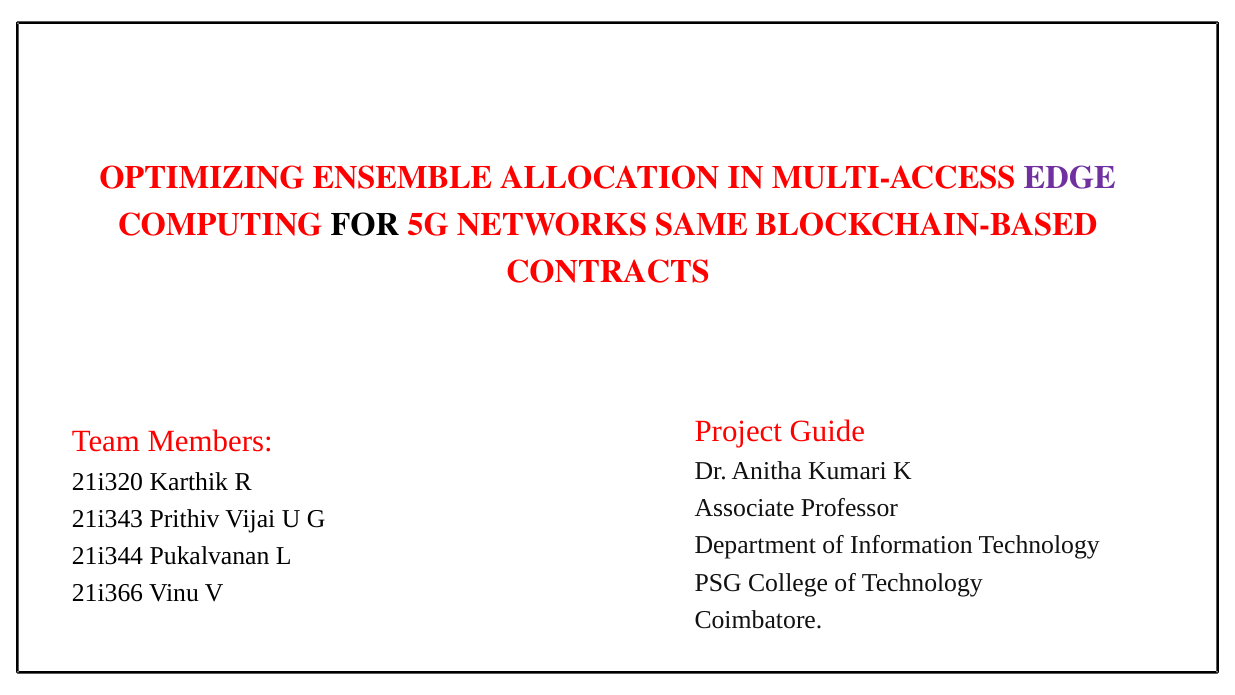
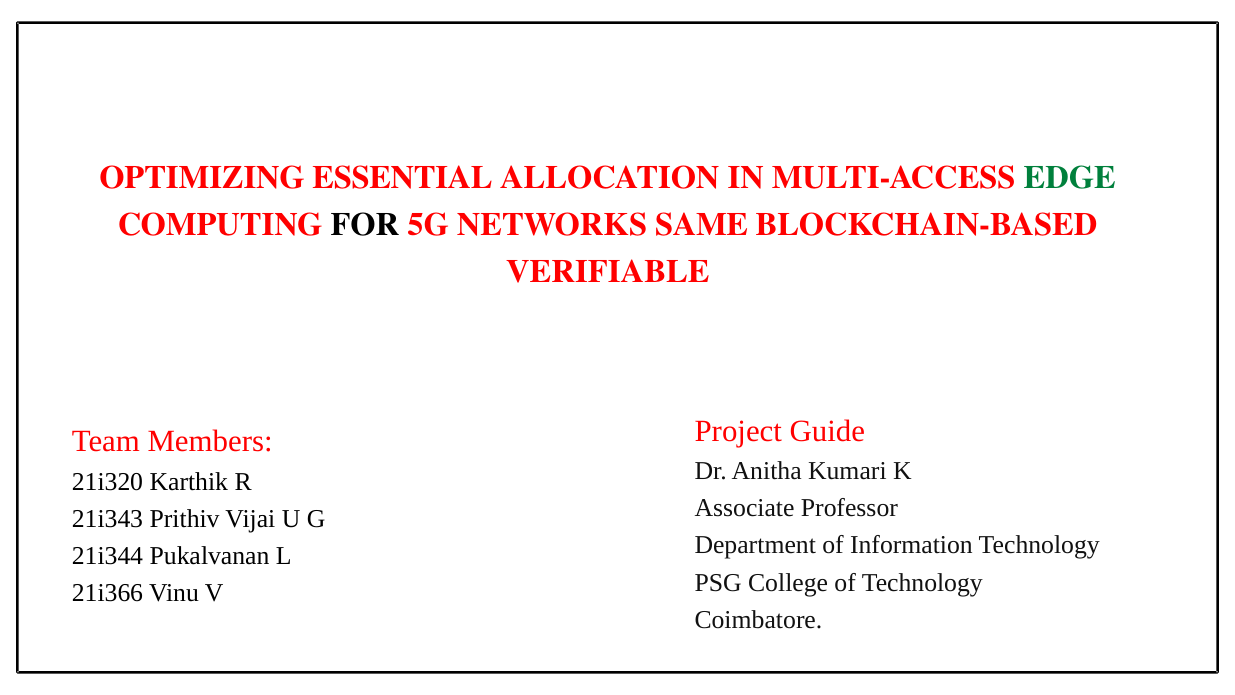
ENSEMBLE: ENSEMBLE -> ESSENTIAL (402, 178)
EDGE colour: purple -> green (1070, 178)
CONTRACTS: CONTRACTS -> VERIFIABLE (608, 272)
